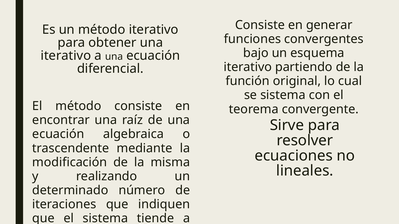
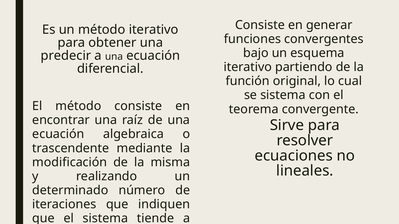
iterativo: iterativo -> predecir (66, 56)
